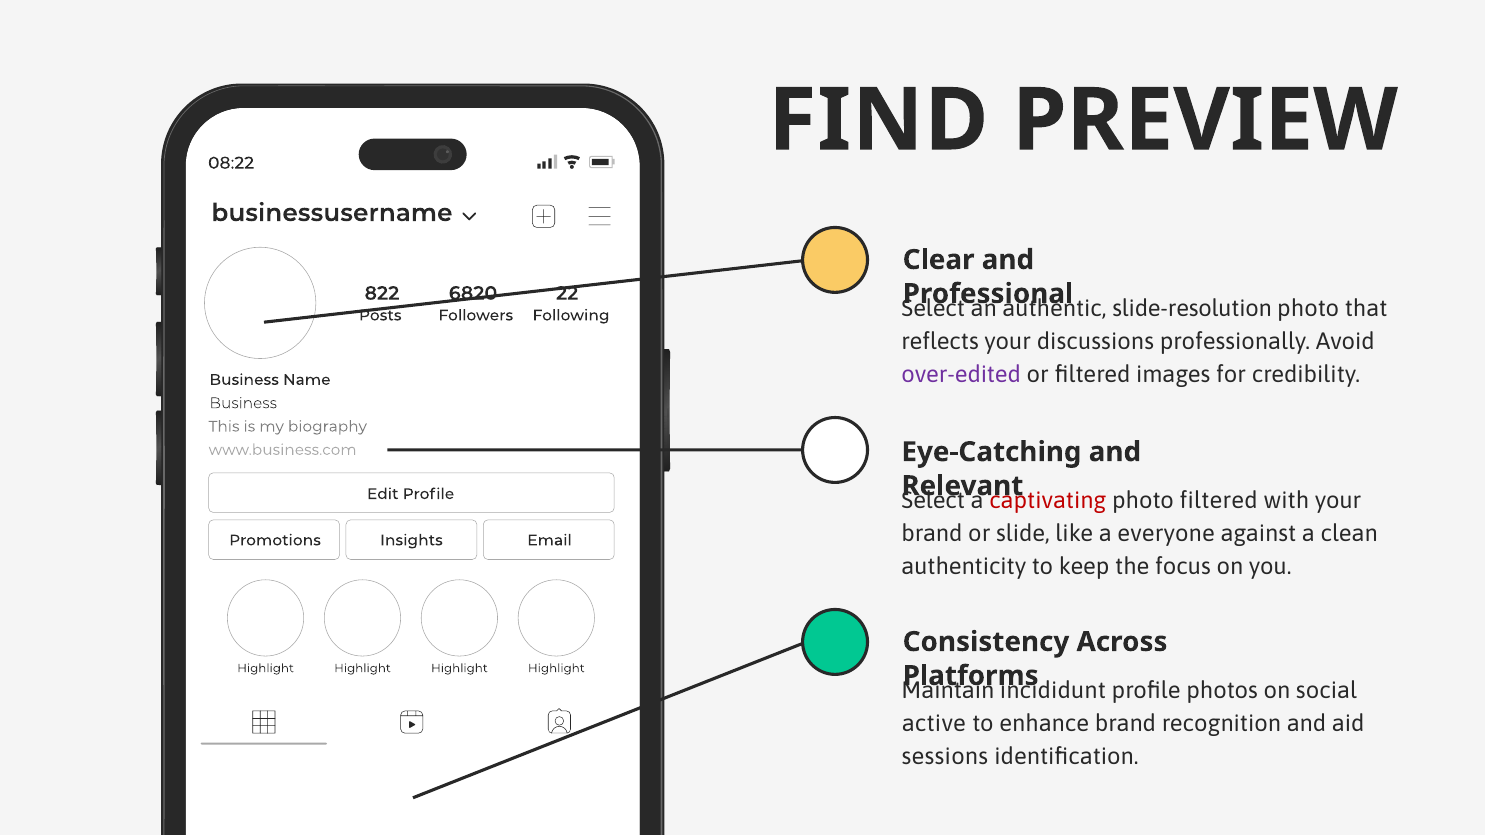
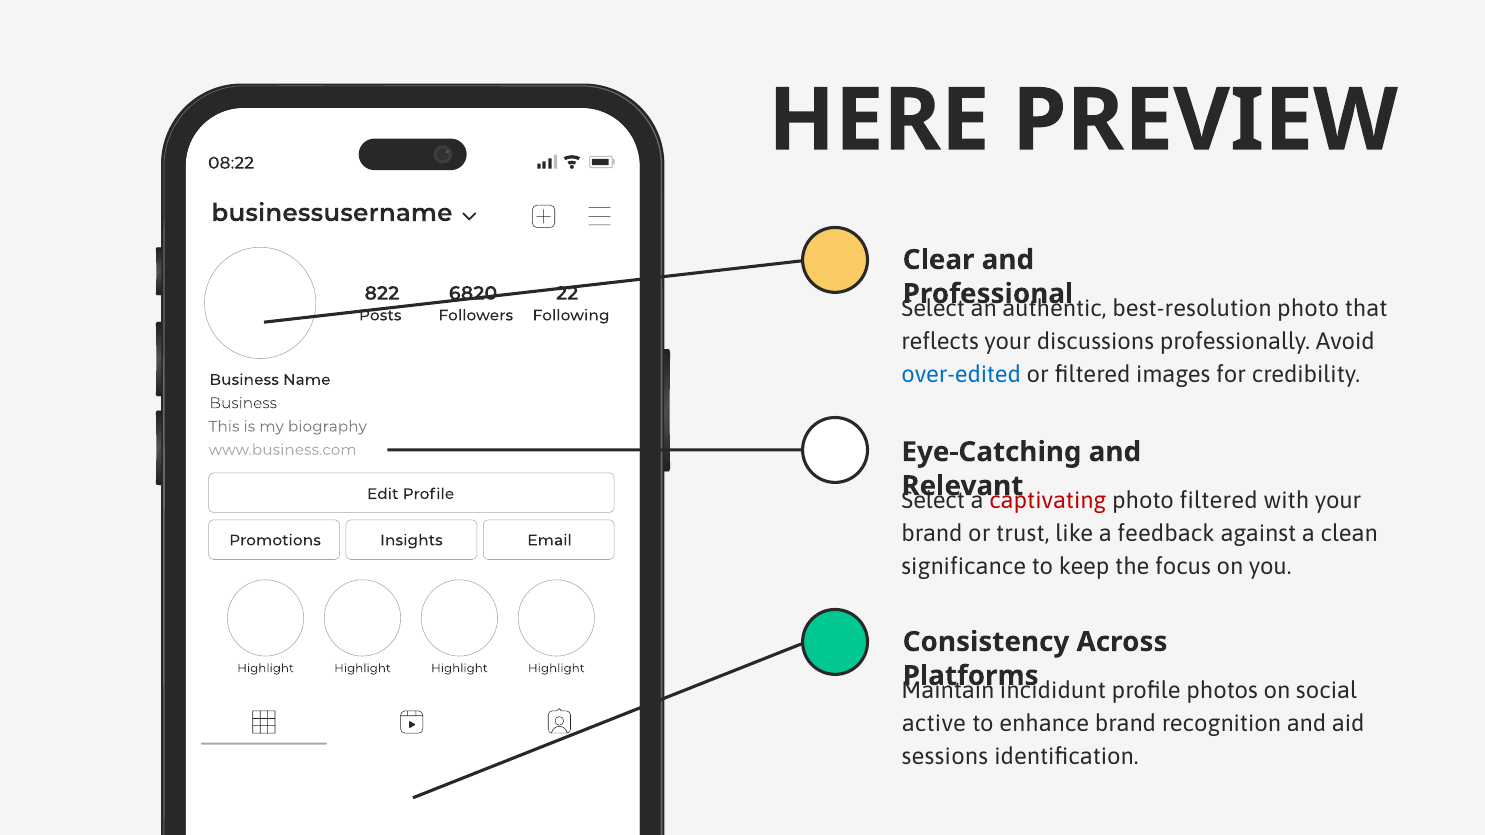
FIND: FIND -> HERE (879, 121)
slide-resolution: slide-resolution -> best-resolution (1192, 308)
over-edited colour: purple -> blue (961, 375)
slide: slide -> trust (1023, 534)
everyone: everyone -> feedback (1166, 534)
authenticity: authenticity -> significance (964, 567)
